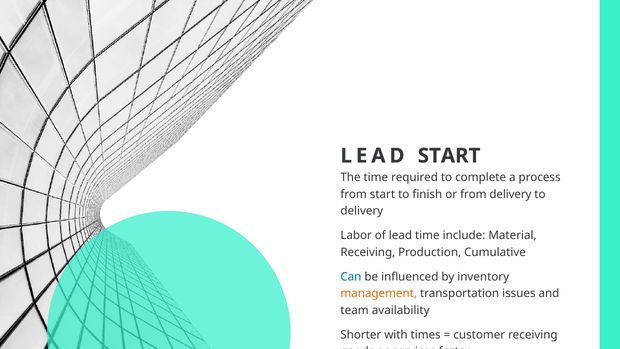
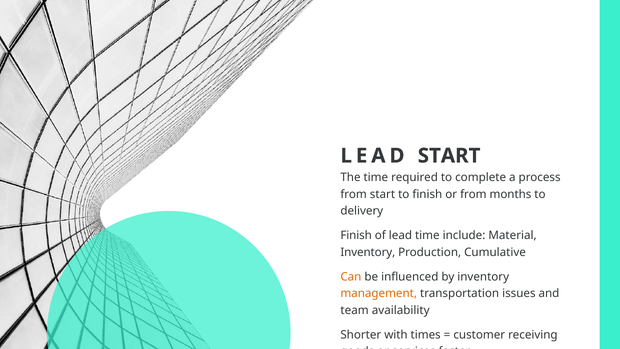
from delivery: delivery -> months (510, 194)
Labor: Labor -> Finish (356, 235)
Receiving: Receiving -> Inventory (368, 252)
Can colour: blue -> orange (351, 277)
